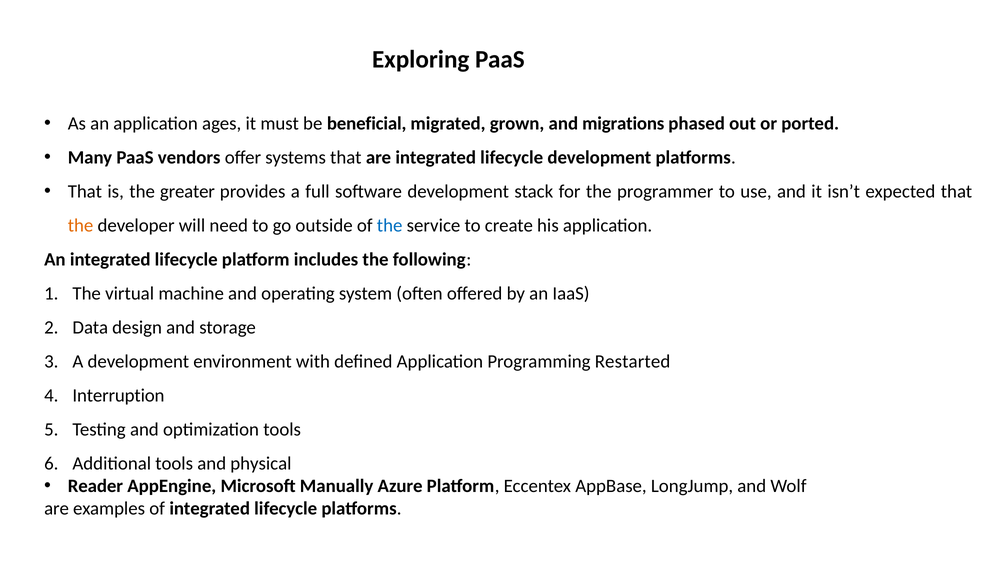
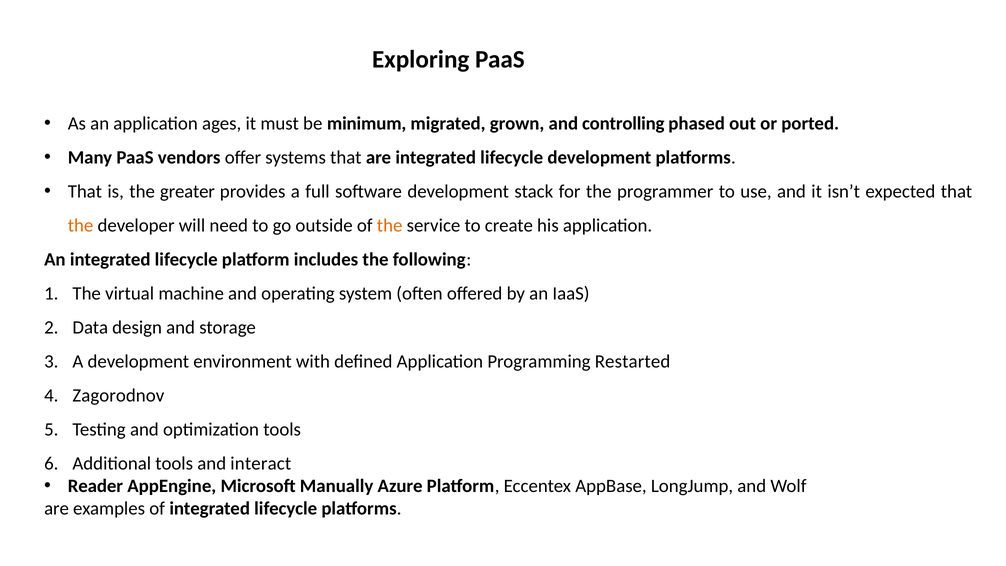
beneficial: beneficial -> minimum (367, 124)
migrations: migrations -> controlling (623, 124)
the colour: blue -> orange (390, 226)
Interruption: Interruption -> Zagorodnov (118, 395)
physical: physical -> interact (261, 463)
